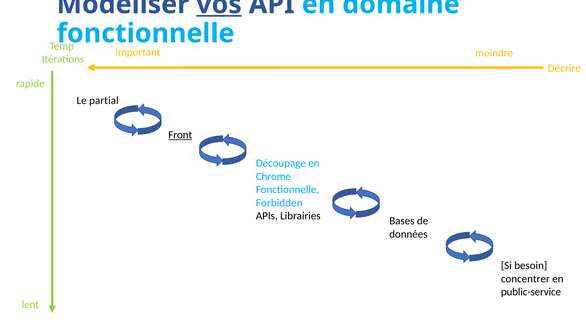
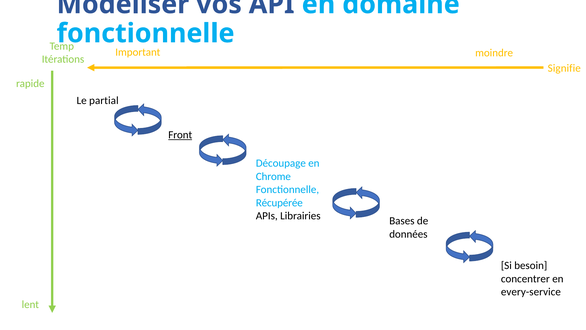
vos underline: present -> none (219, 4)
Décrire: Décrire -> Signifie (564, 68)
Forbidden: Forbidden -> Récupérée (279, 203)
public-service: public-service -> every-service (531, 292)
